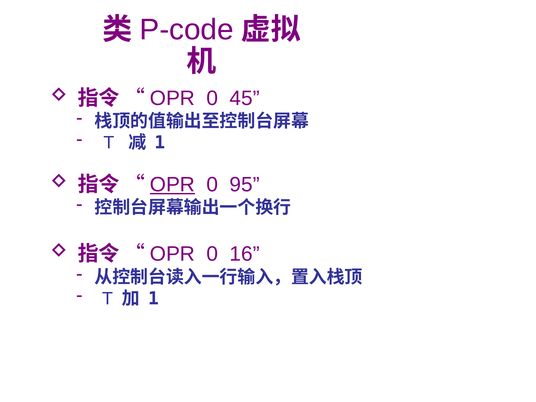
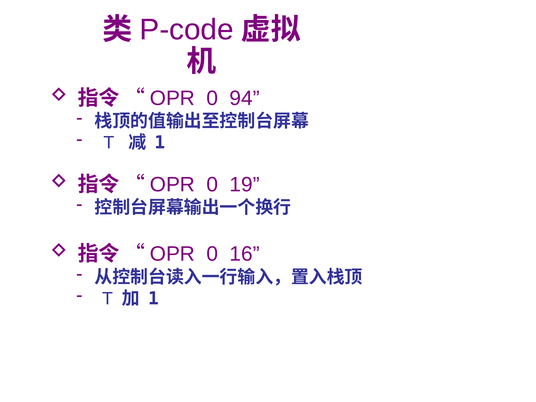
45: 45 -> 94 (245, 98)
OPR underline: present -> none (172, 185)
95: 95 -> 19 (245, 185)
